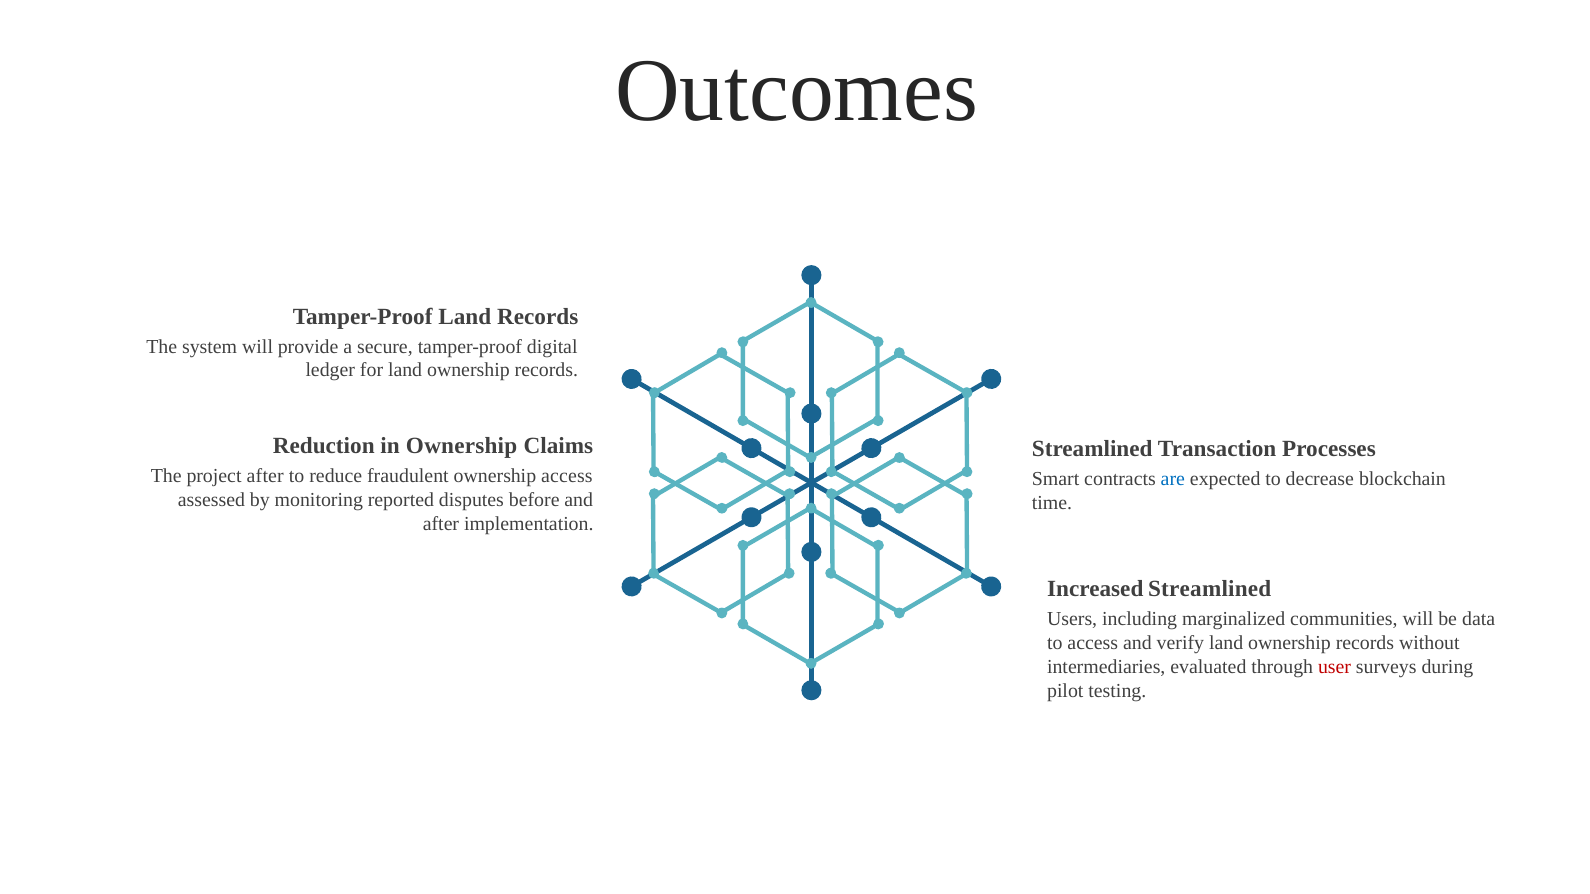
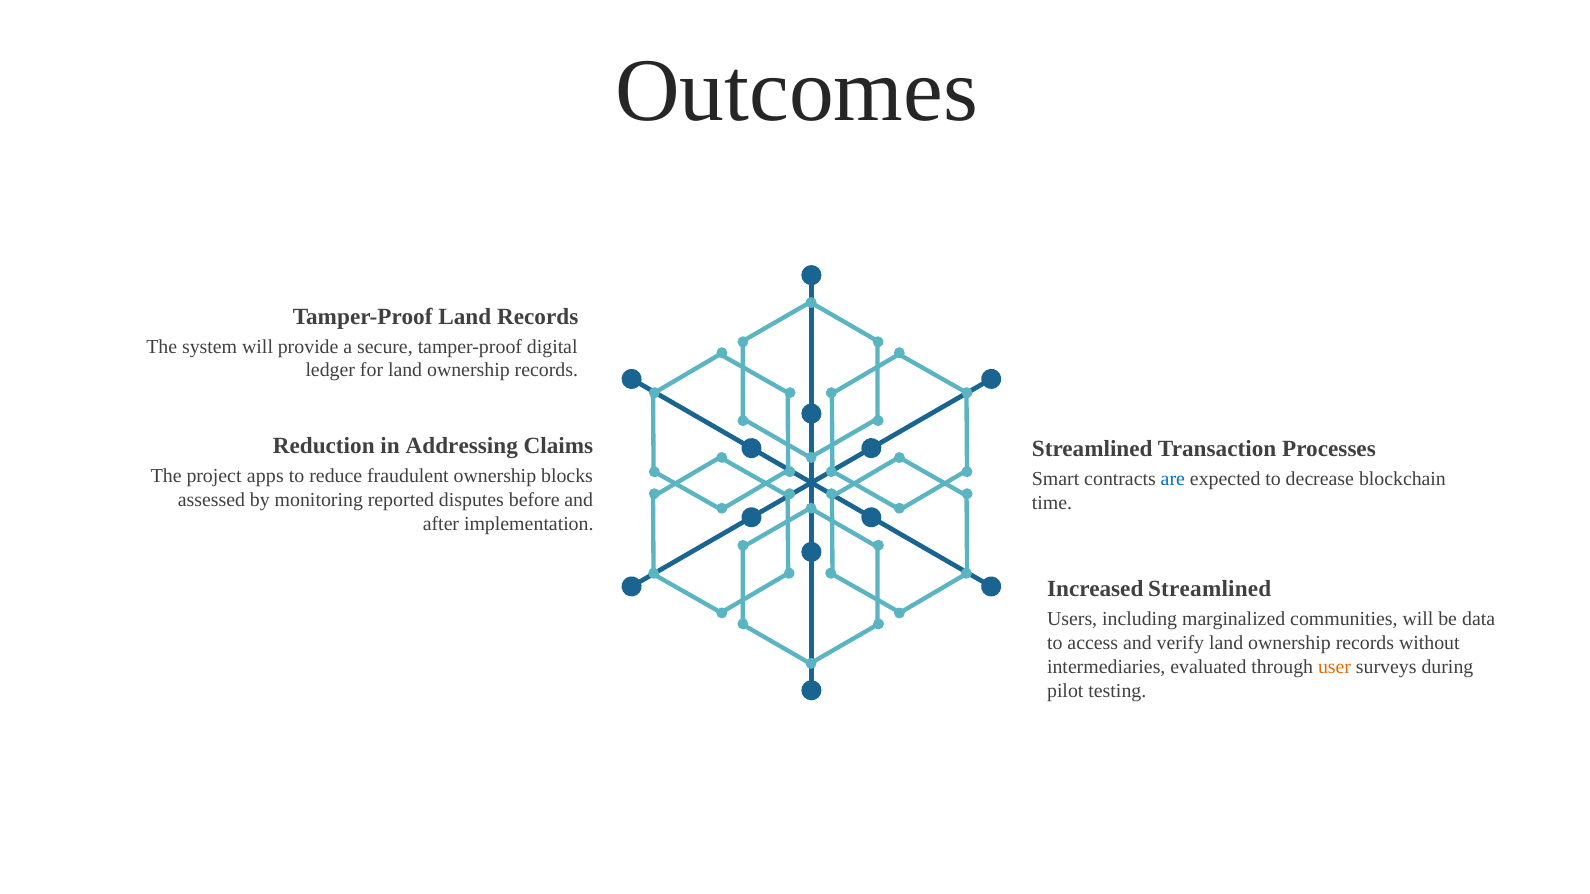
in Ownership: Ownership -> Addressing (462, 446)
project after: after -> apps (265, 476)
ownership access: access -> blocks (567, 476)
user colour: red -> orange (1335, 667)
